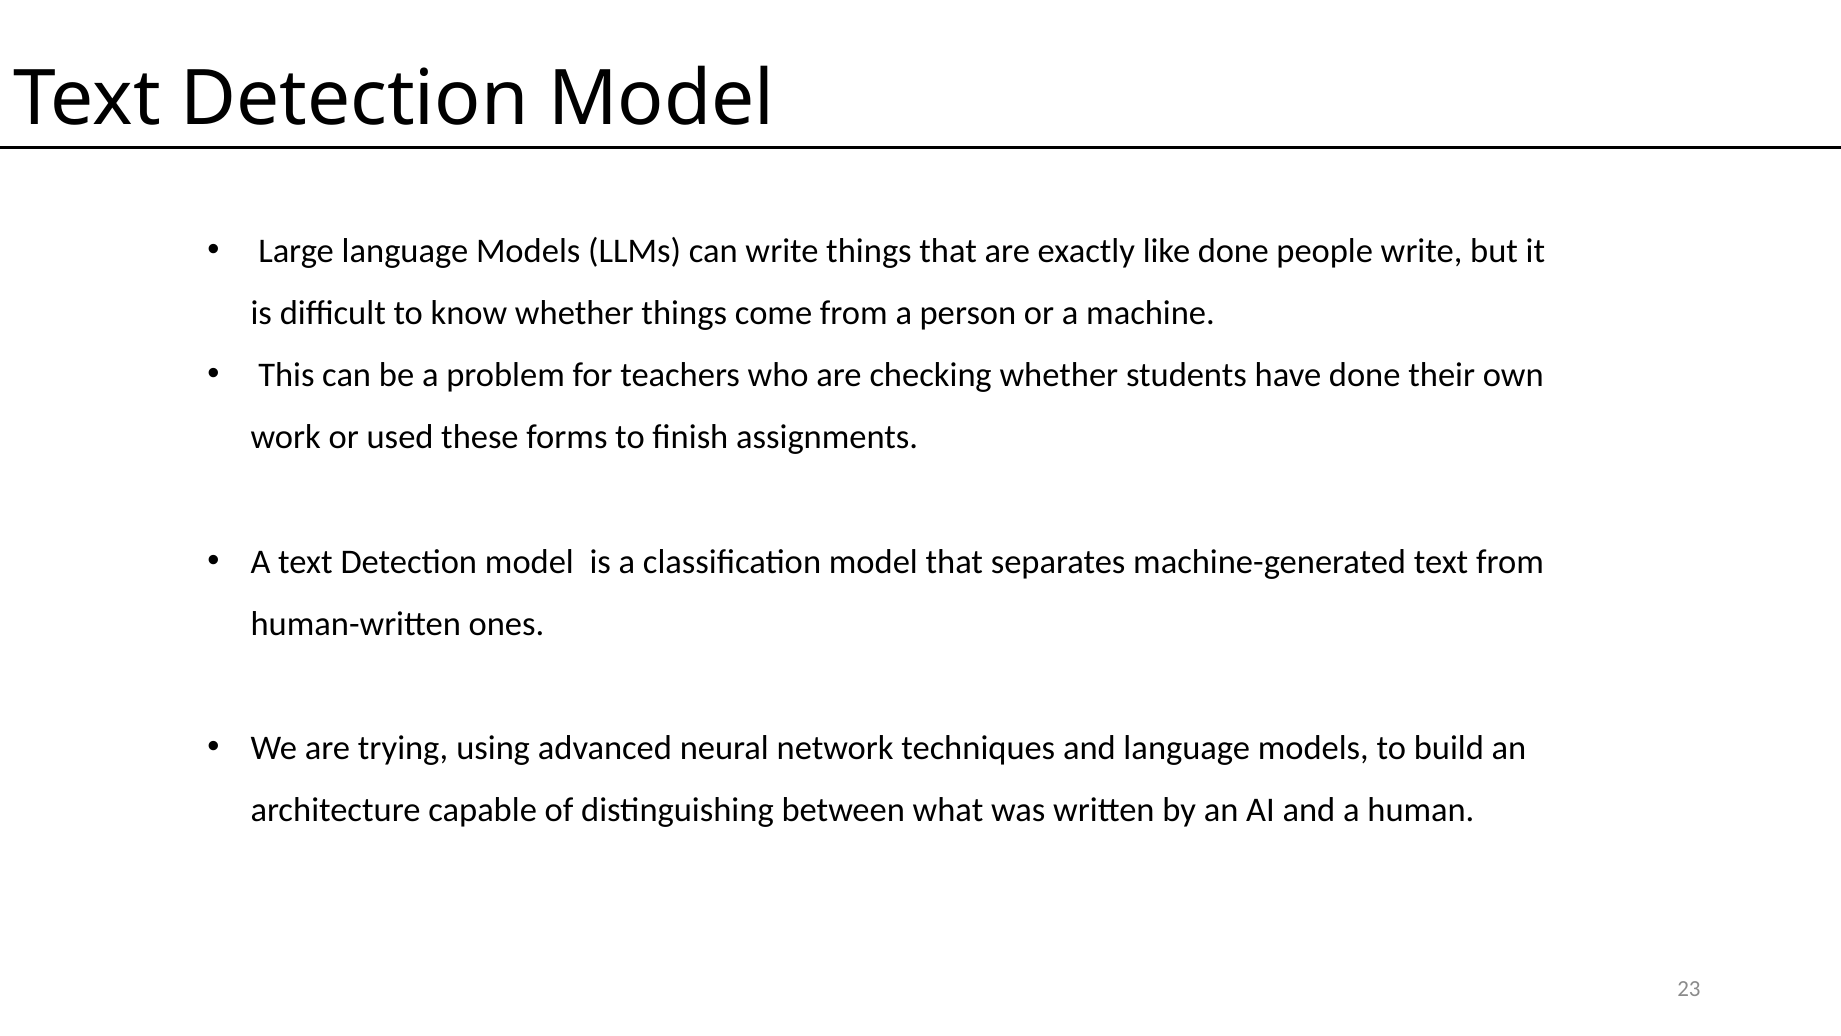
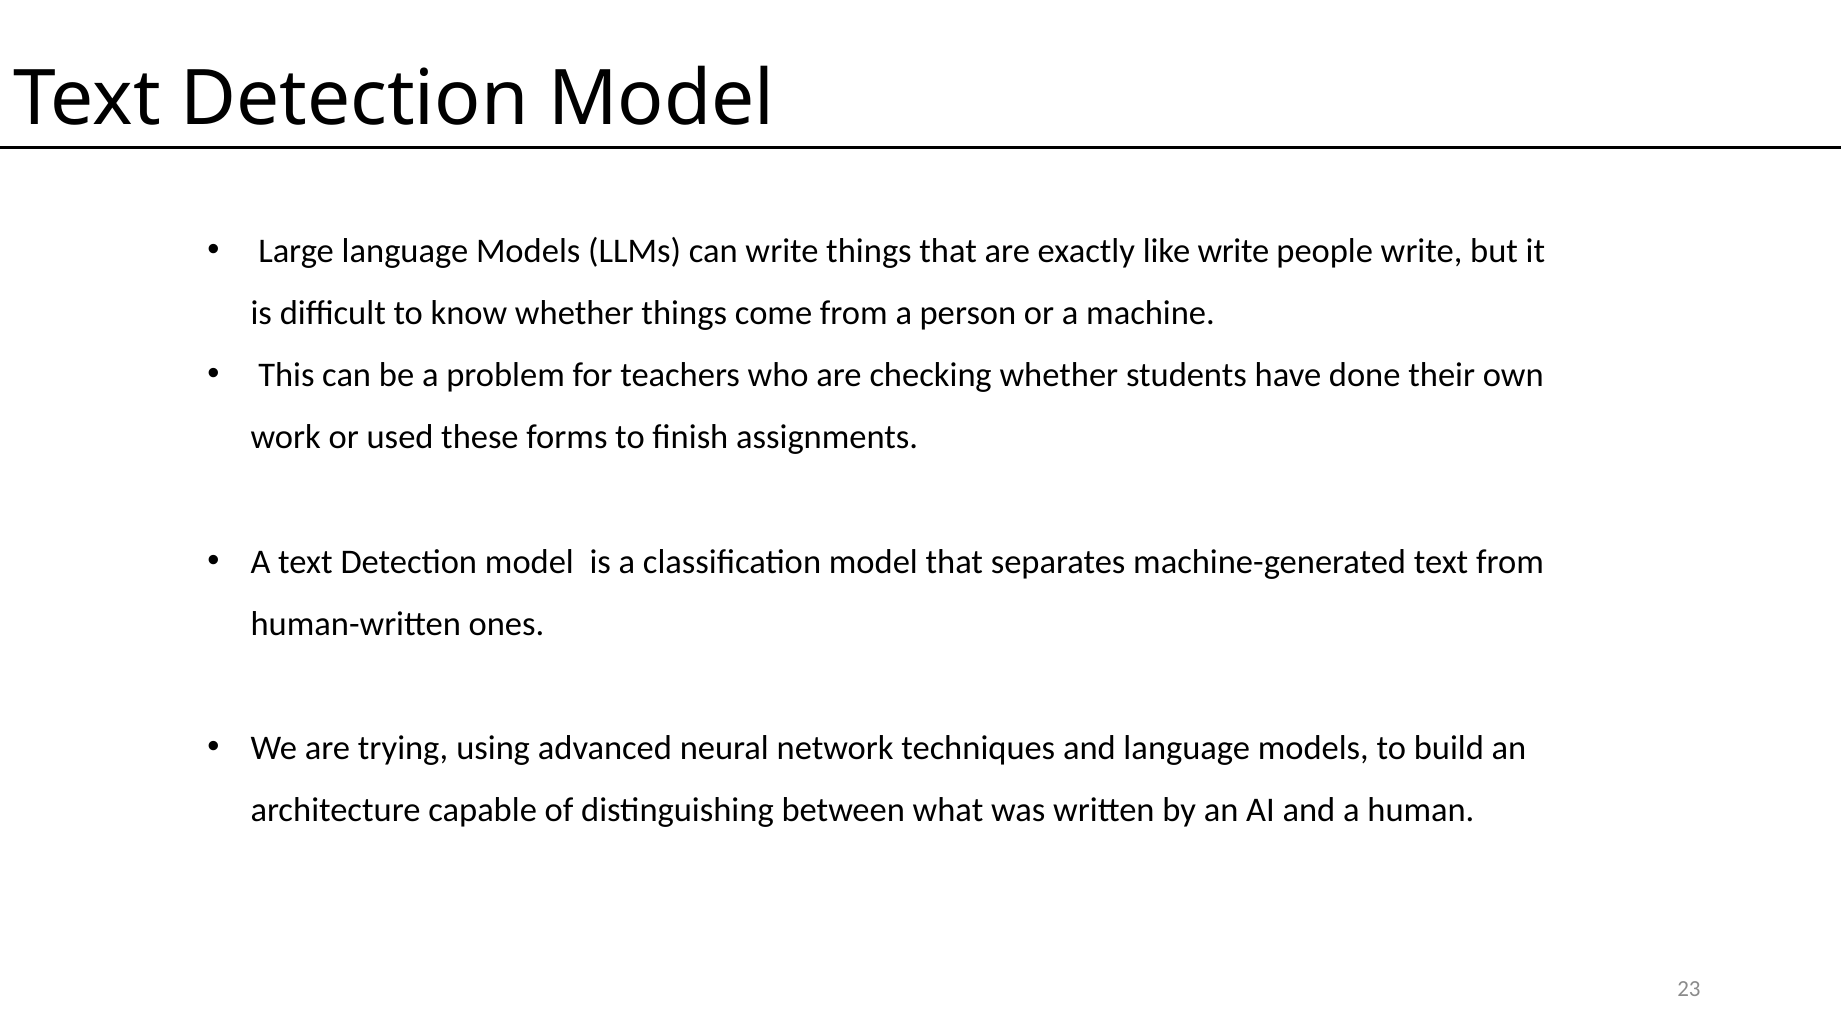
like done: done -> write (1233, 251)
